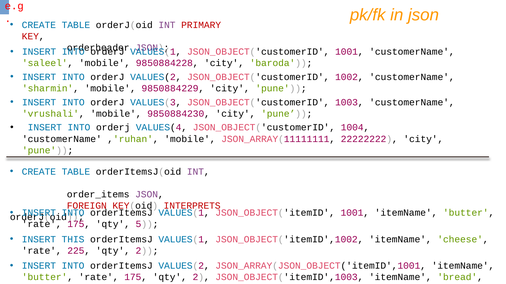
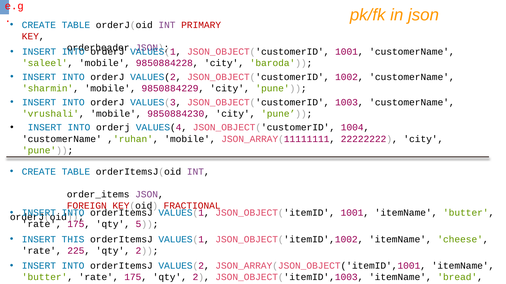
INTERPRETS: INTERPRETS -> FRACTIONAL (192, 206)
